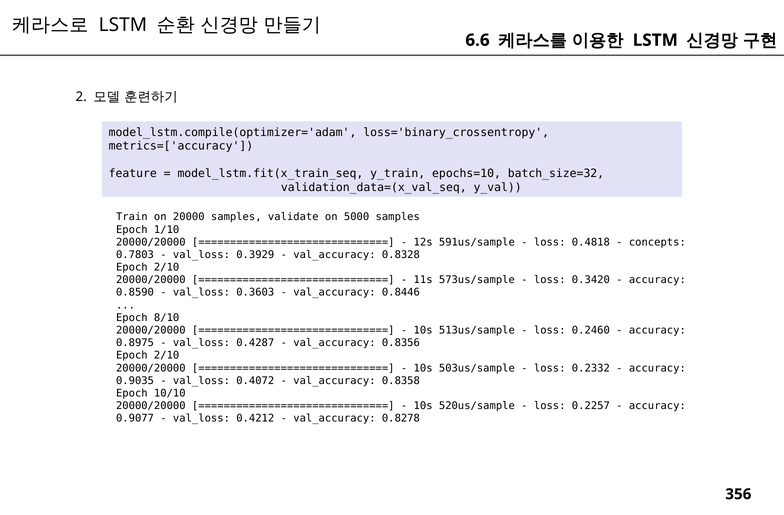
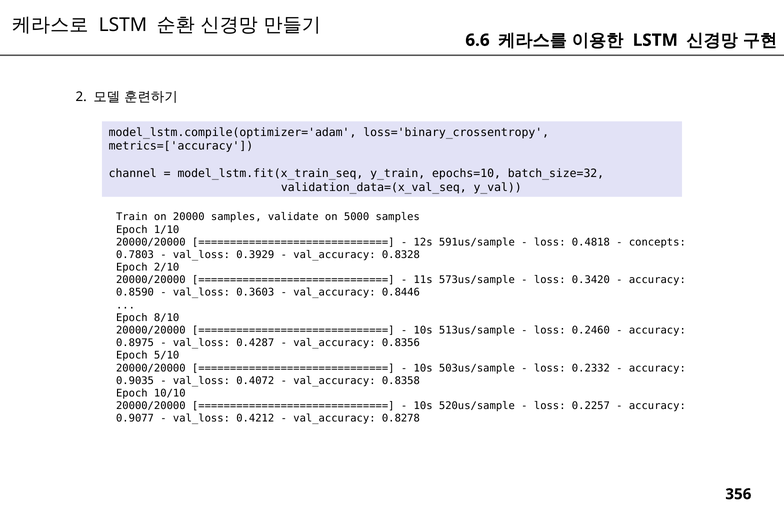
feature: feature -> channel (133, 174)
2/10: 2/10 -> 5/10 (167, 355)
